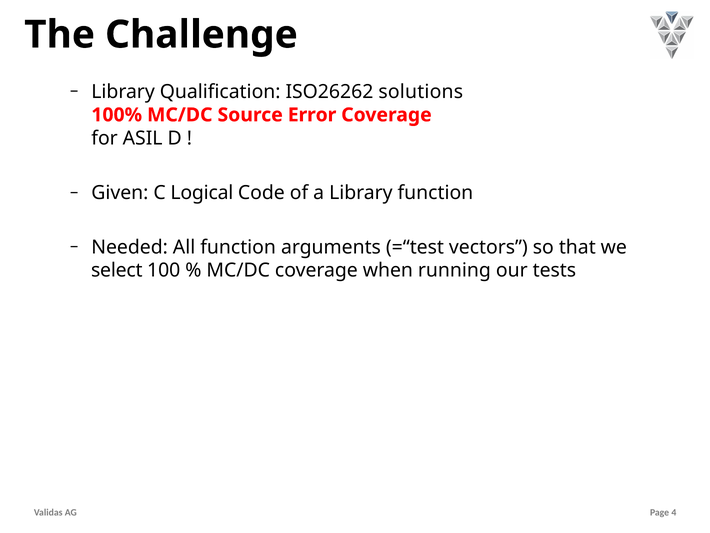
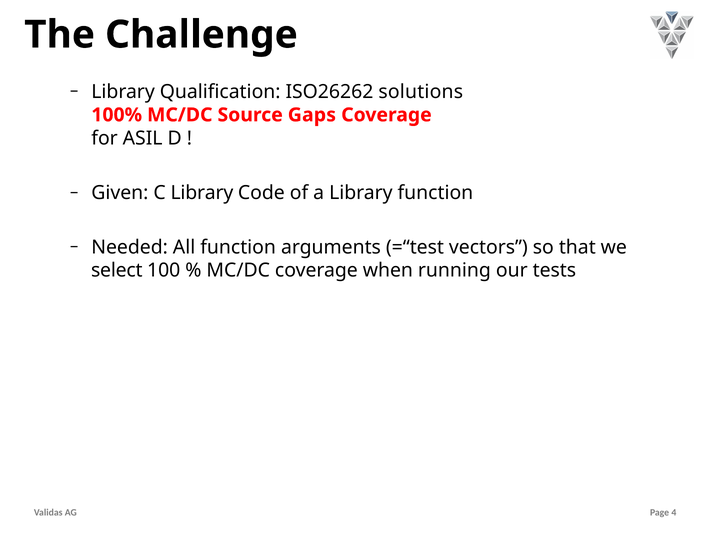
Error: Error -> Gaps (312, 115)
C Logical: Logical -> Library (202, 193)
